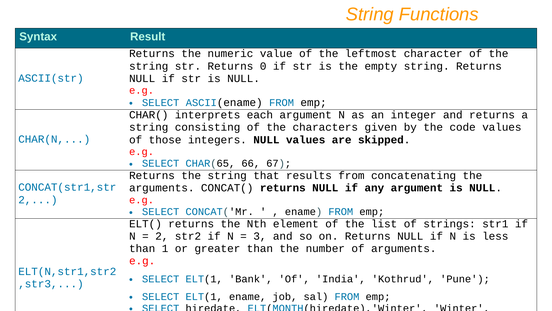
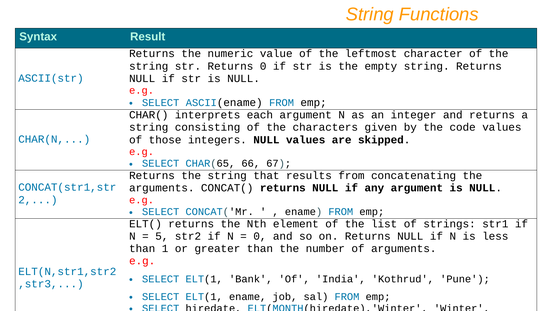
2: 2 -> 5 (162, 236)
3: 3 -> 0 (260, 236)
